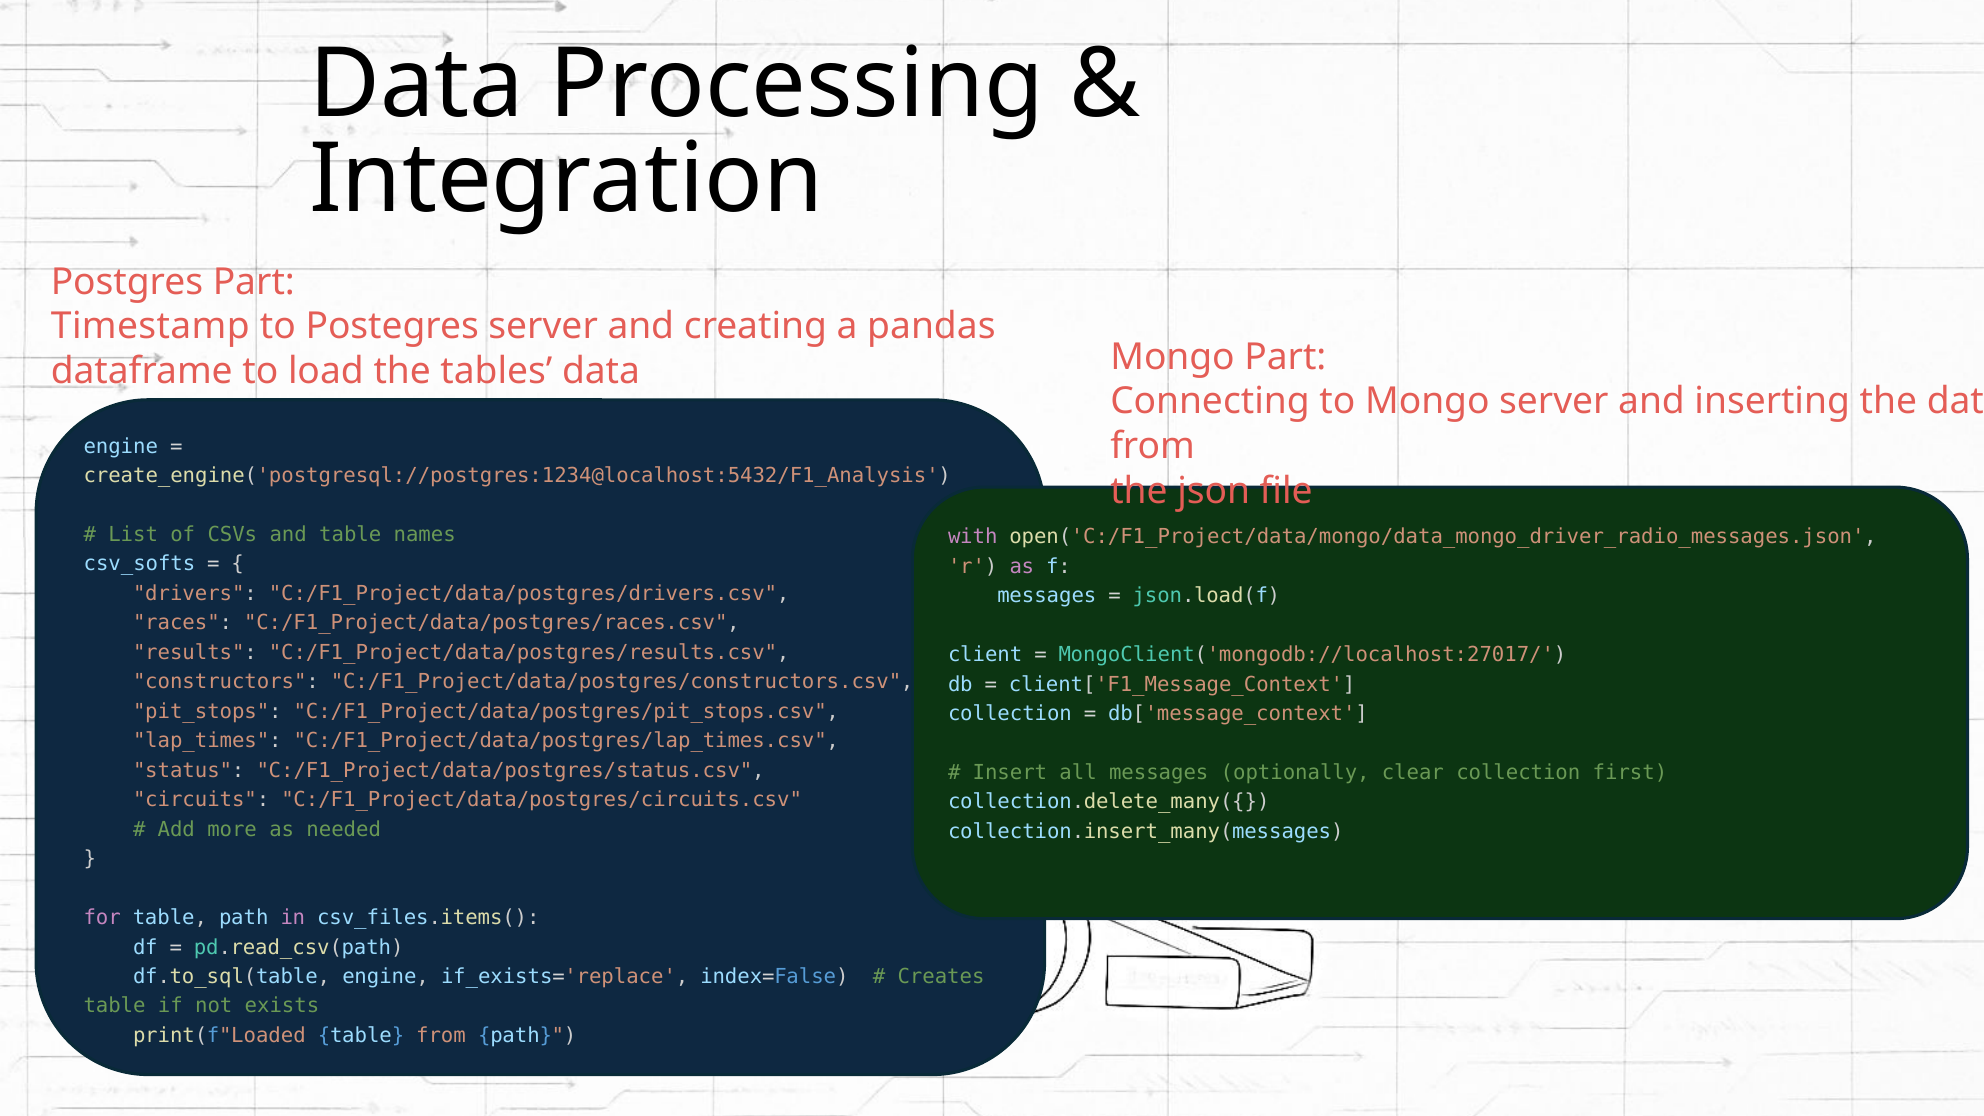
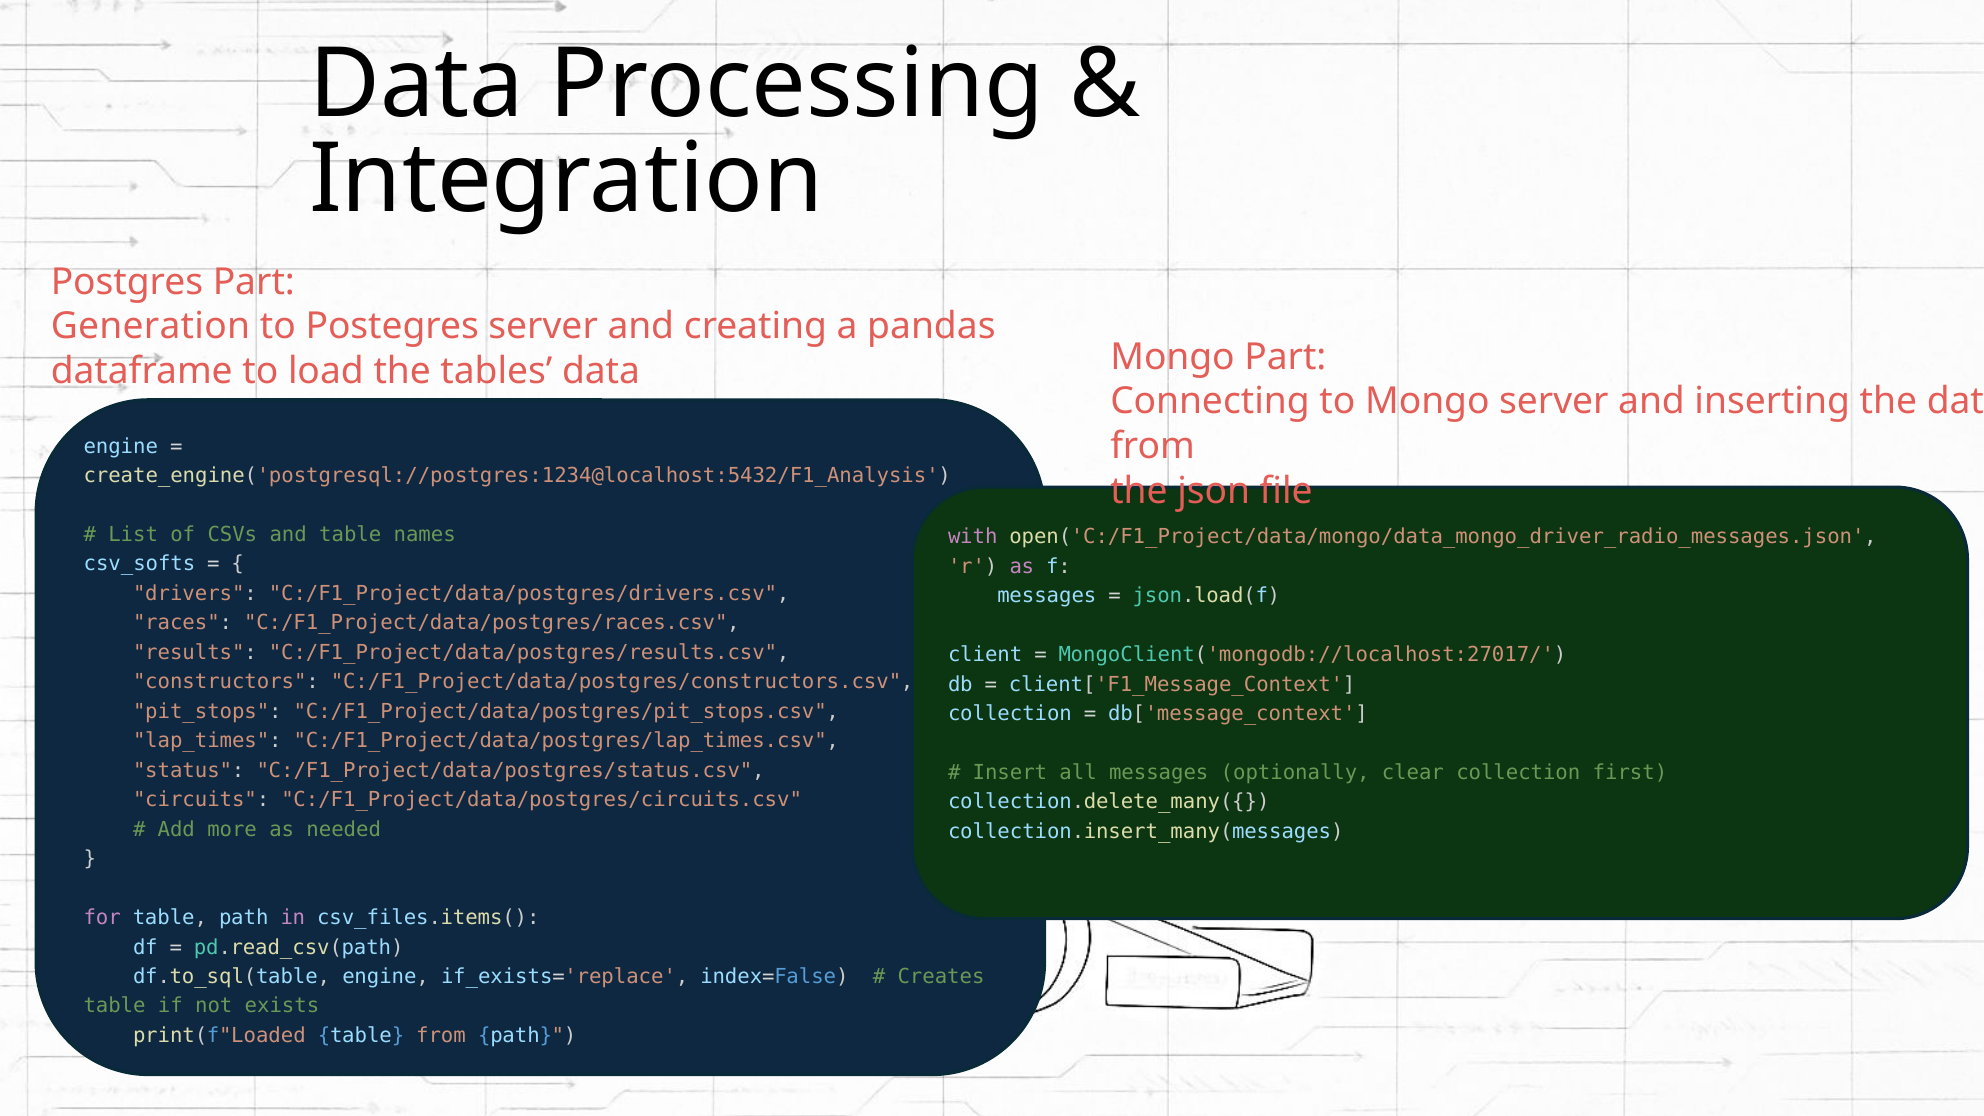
Timestamp: Timestamp -> Generation (150, 327)
